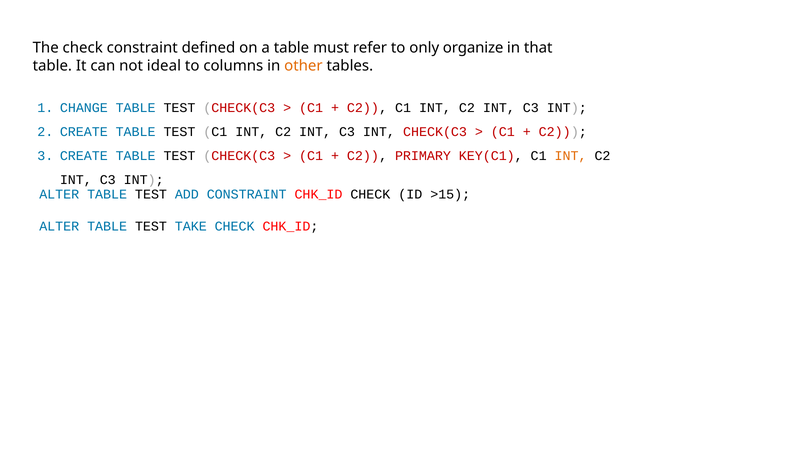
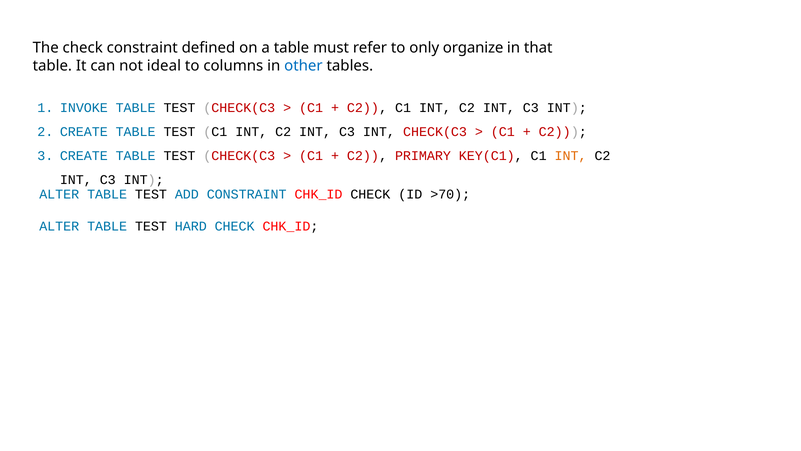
other colour: orange -> blue (303, 66)
CHANGE: CHANGE -> INVOKE (84, 108)
>15: >15 -> >70 (450, 194)
TAKE: TAKE -> HARD (191, 226)
